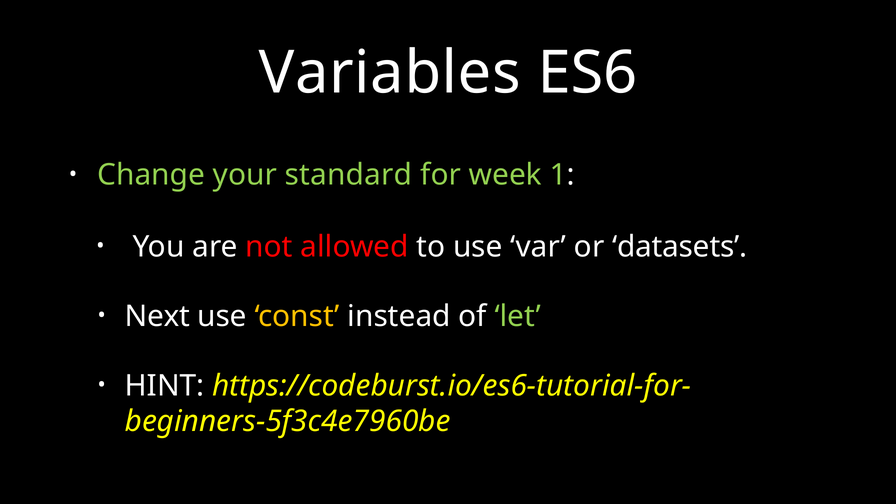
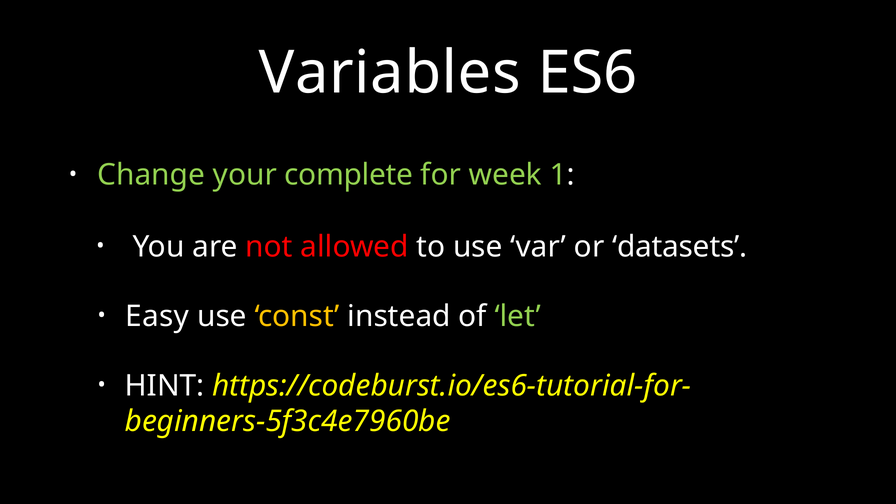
standard: standard -> complete (349, 175)
Next: Next -> Easy (157, 316)
